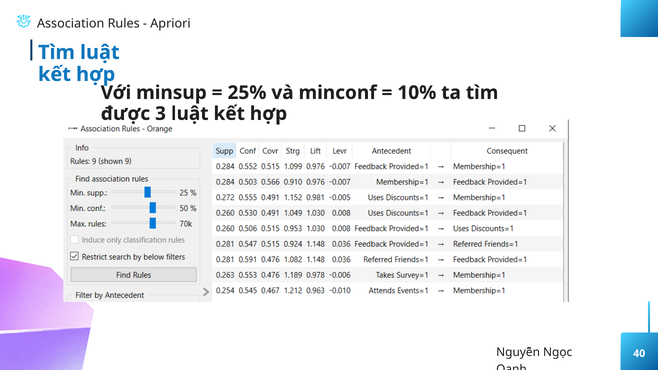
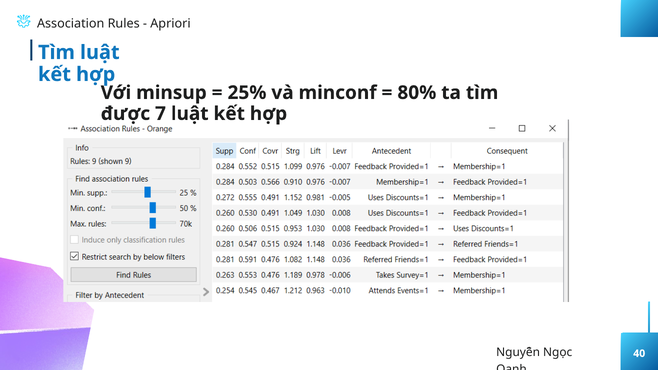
10%: 10% -> 80% (417, 93)
3: 3 -> 7 (161, 114)
